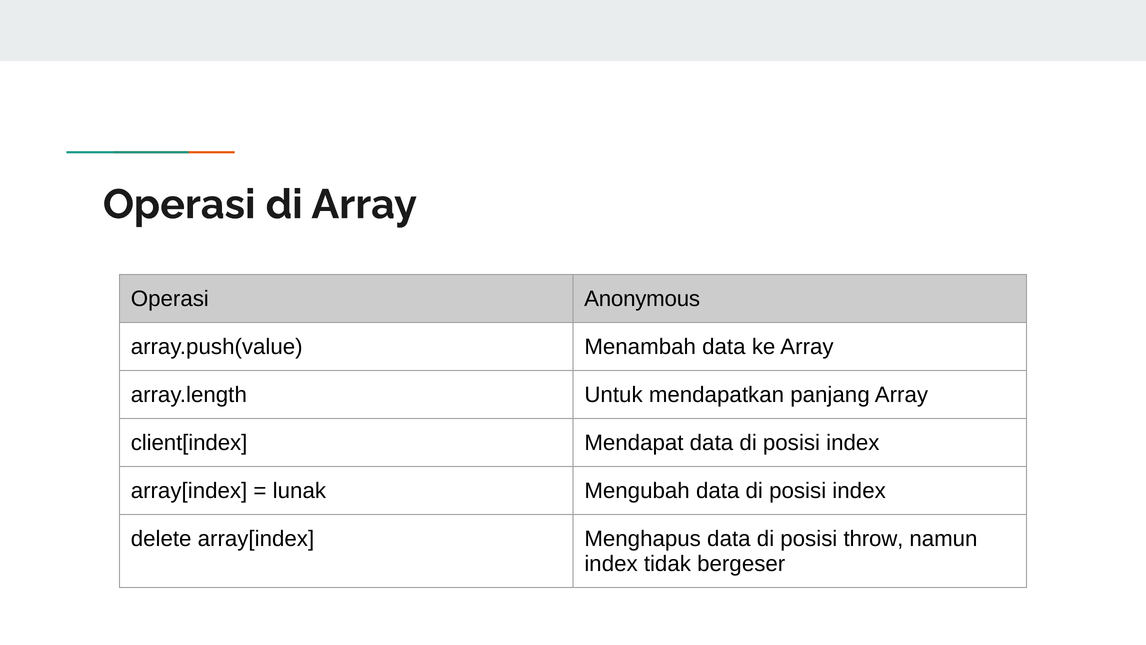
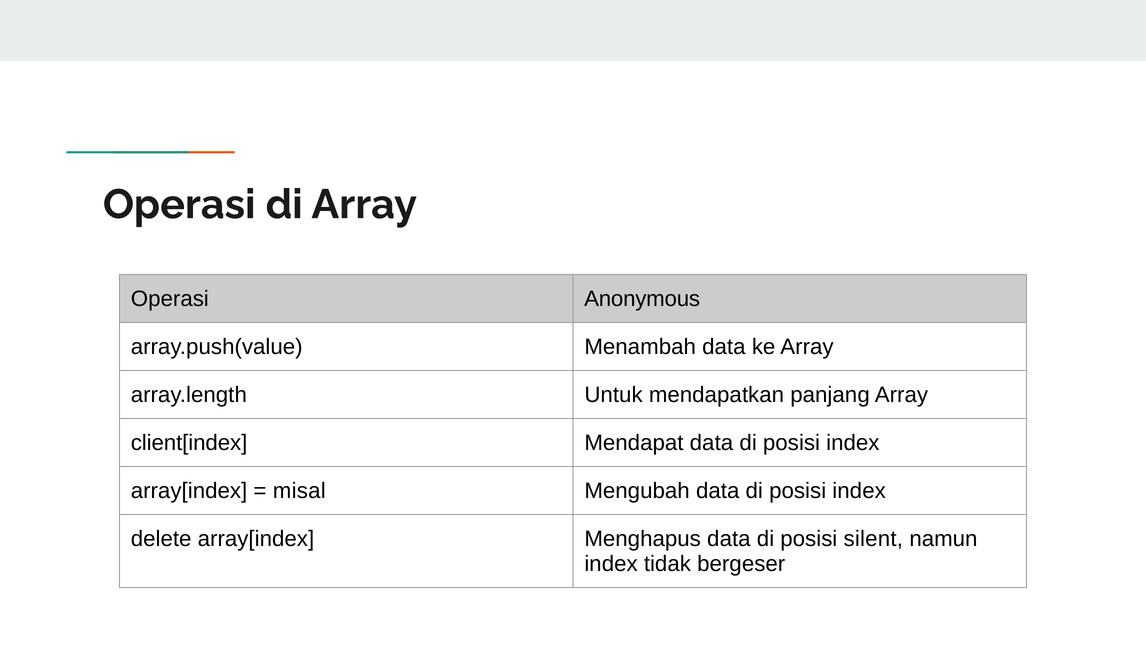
lunak: lunak -> misal (299, 491)
throw: throw -> silent (873, 538)
